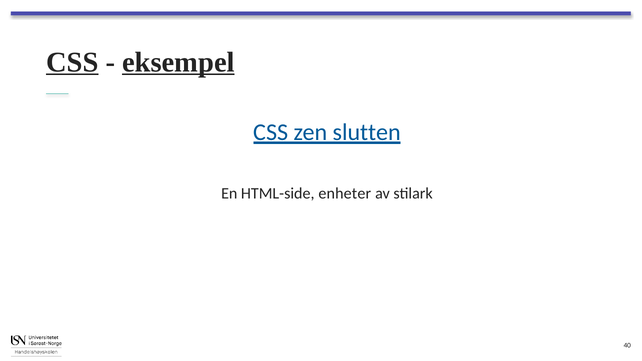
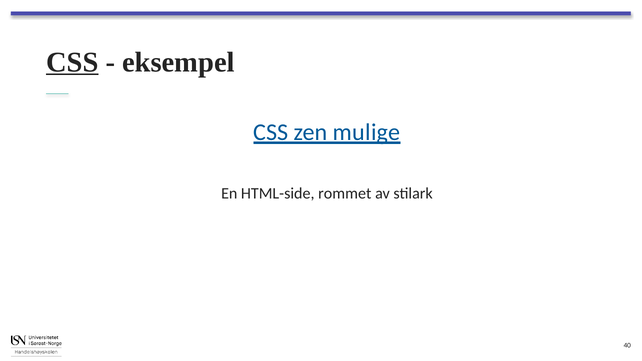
eksempel underline: present -> none (178, 62)
slutten: slutten -> mulige (367, 133)
enheter: enheter -> rommet (345, 193)
